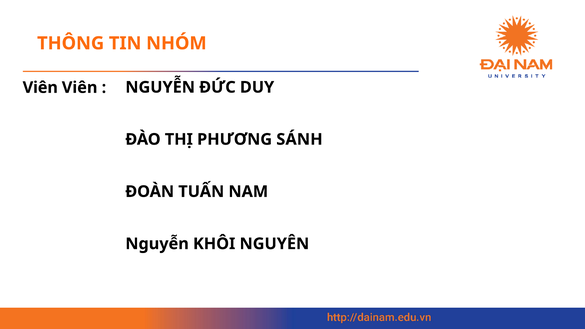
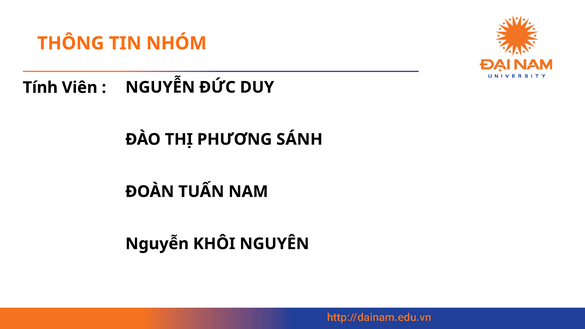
Viên: Viên -> Tính (40, 88)
